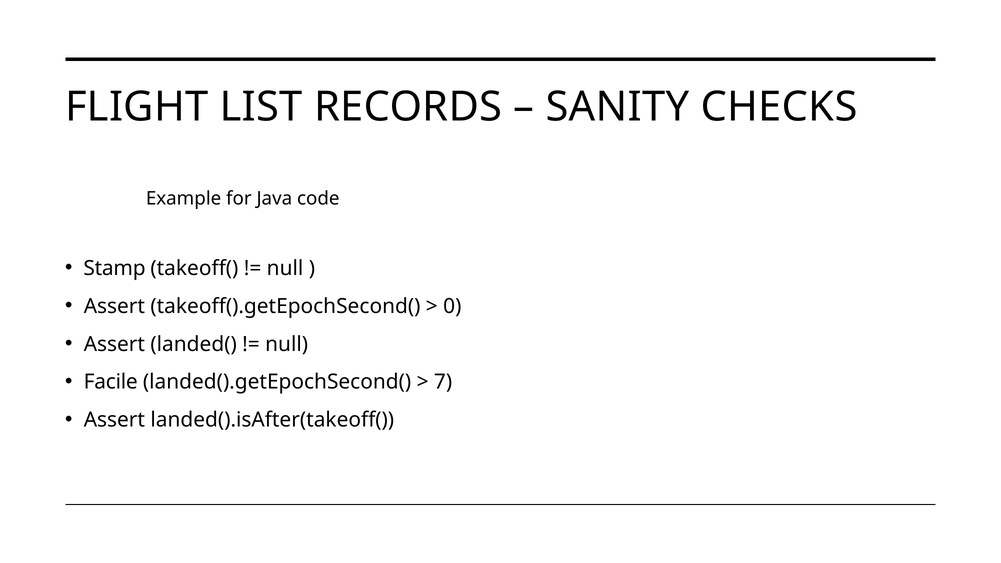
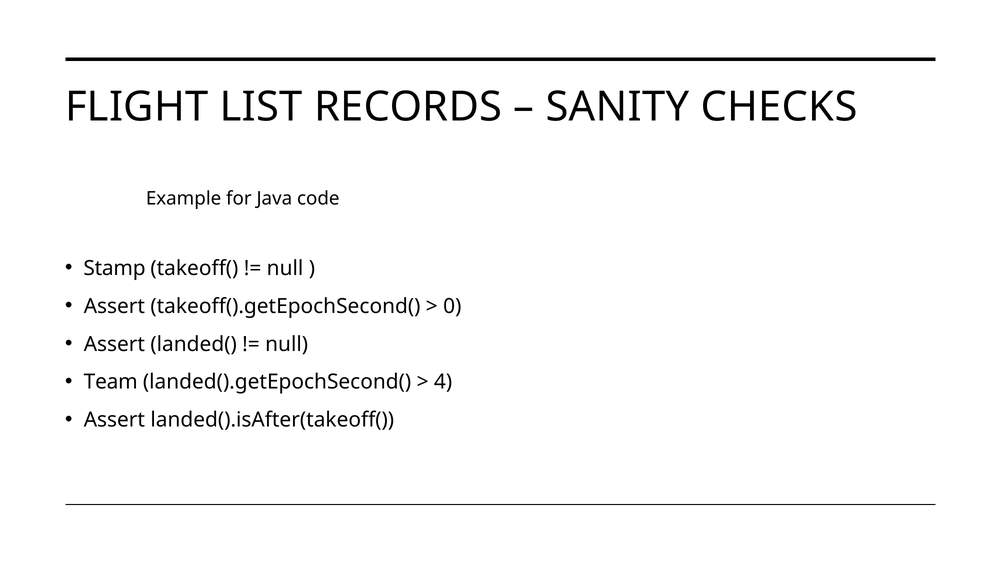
Facile: Facile -> Team (111, 382)
7: 7 -> 4 (443, 382)
